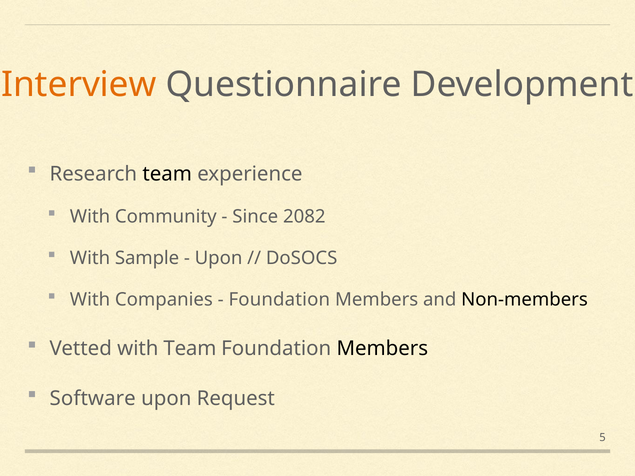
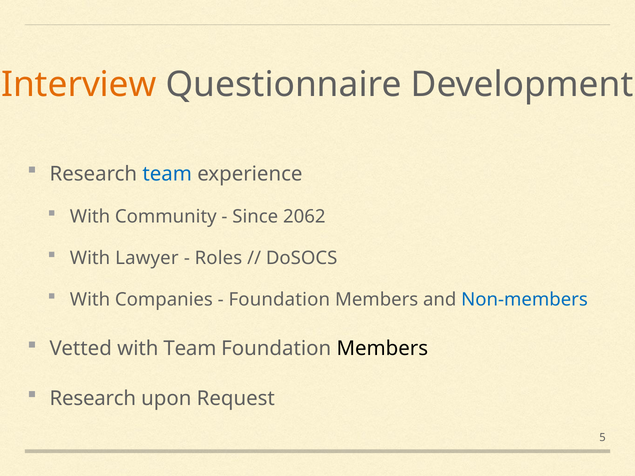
team colour: black -> blue (167, 174)
2082: 2082 -> 2062 (304, 217)
Sample: Sample -> Lawyer (147, 258)
Upon: Upon -> Roles (218, 258)
Non-members colour: black -> blue (525, 300)
Software: Software -> Research (93, 399)
